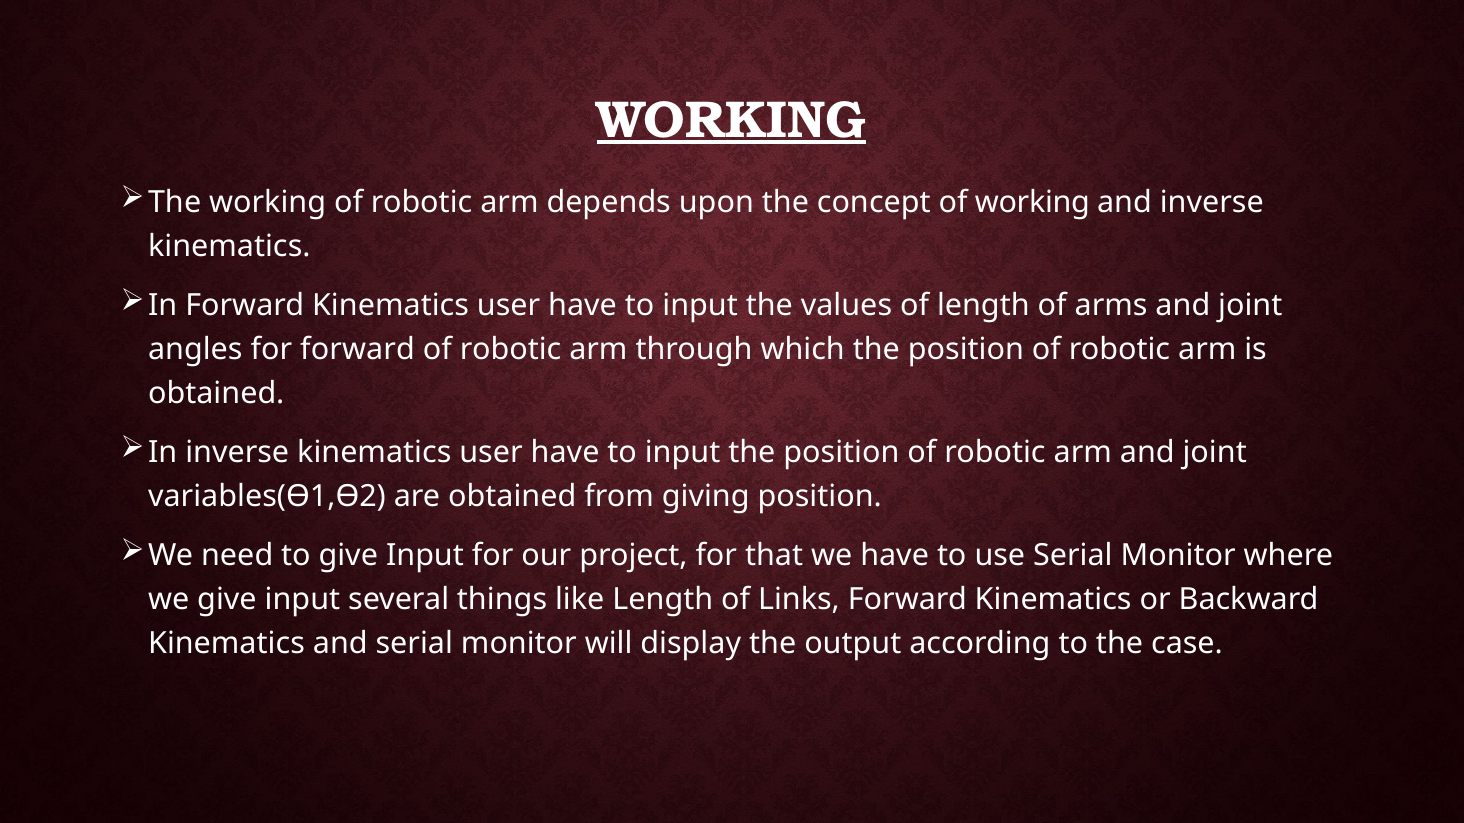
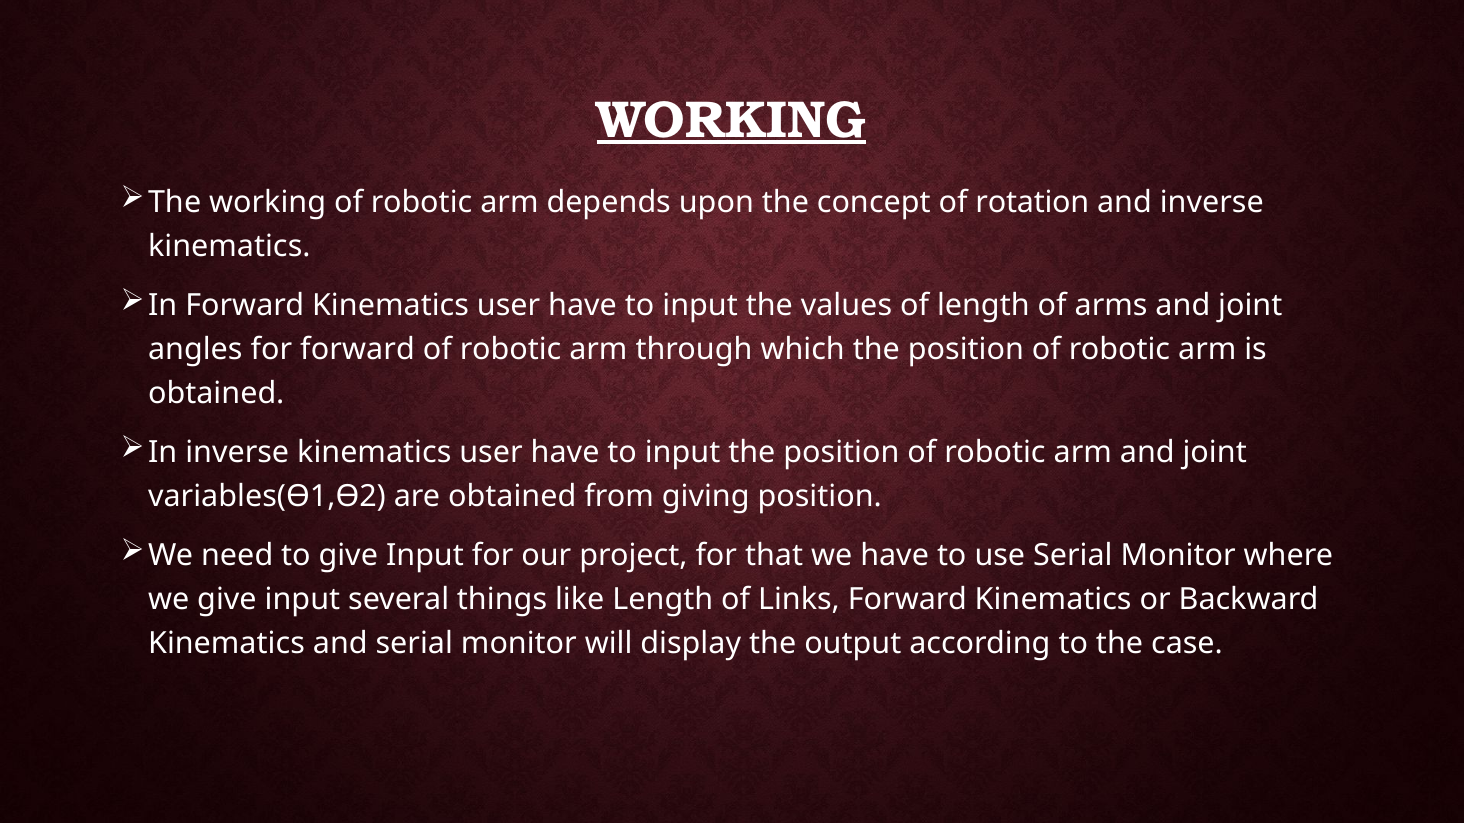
of working: working -> rotation (1032, 202)
